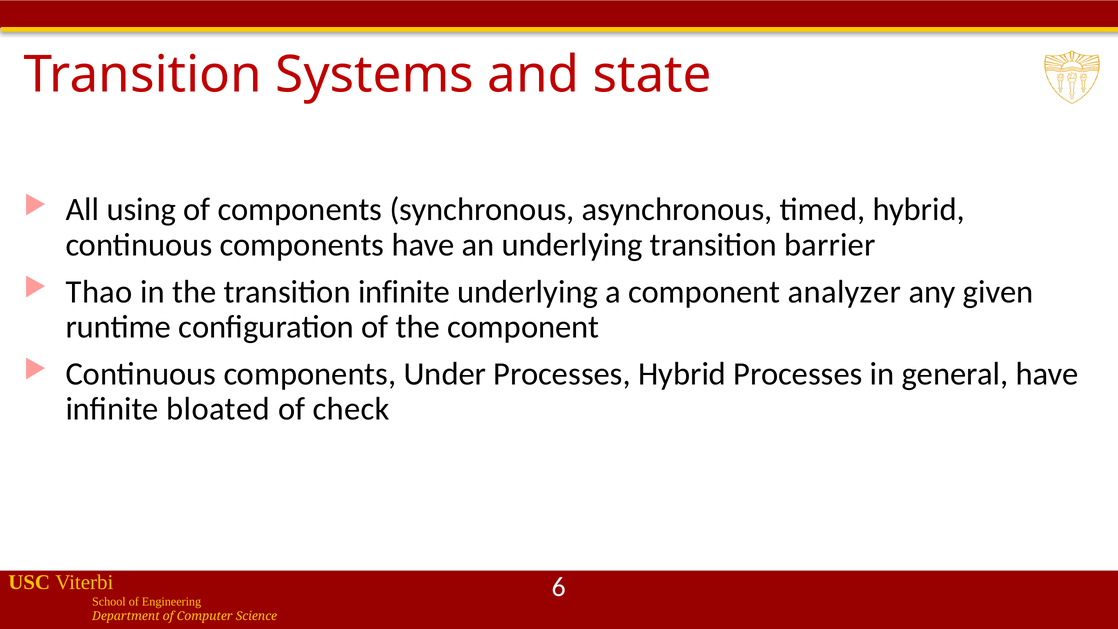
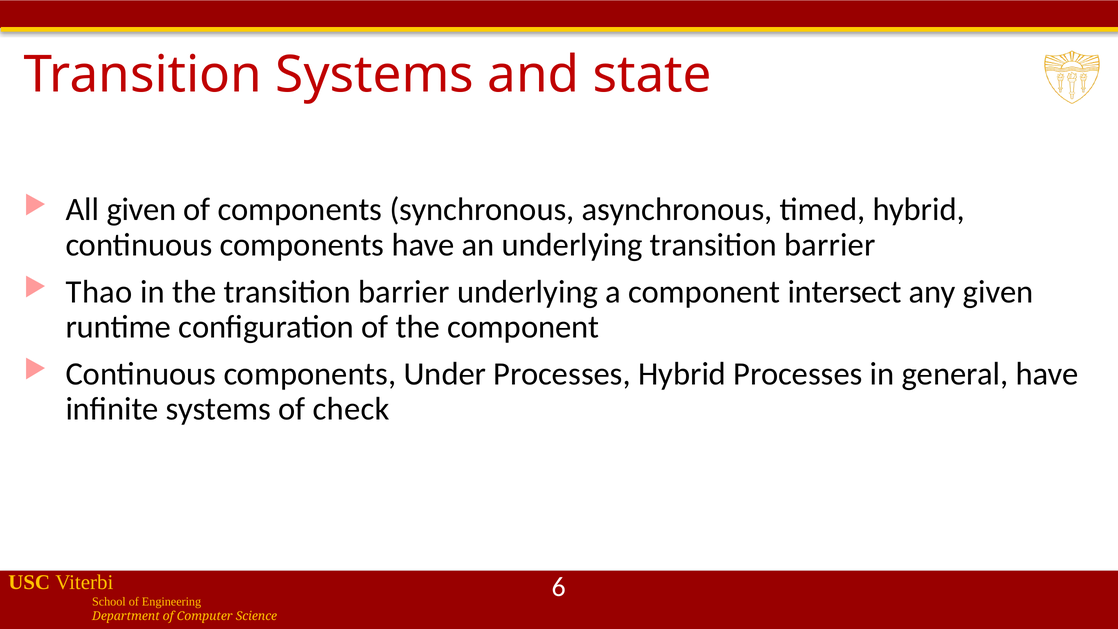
All using: using -> given (141, 210)
the transition infinite: infinite -> barrier (404, 292)
analyzer: analyzer -> intersect (845, 292)
infinite bloated: bloated -> systems (218, 409)
